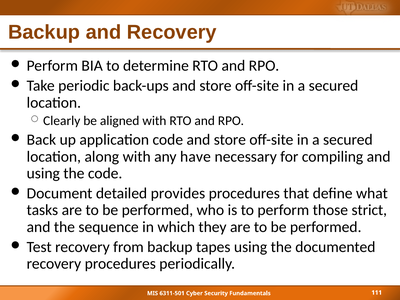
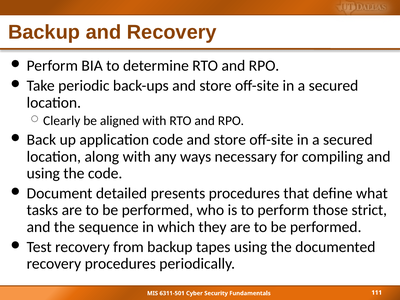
have: have -> ways (196, 157)
provides: provides -> presents (178, 193)
